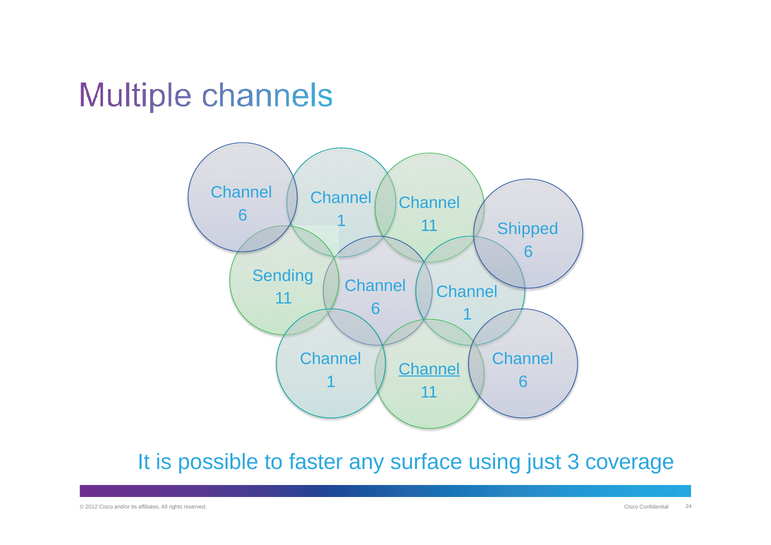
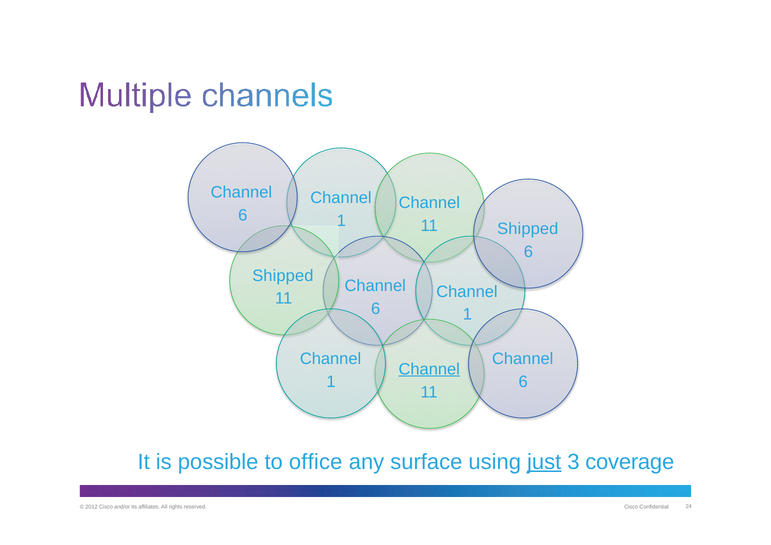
Sending: Sending -> Shipped (283, 276)
faster: faster -> office (316, 462)
just underline: none -> present (544, 462)
